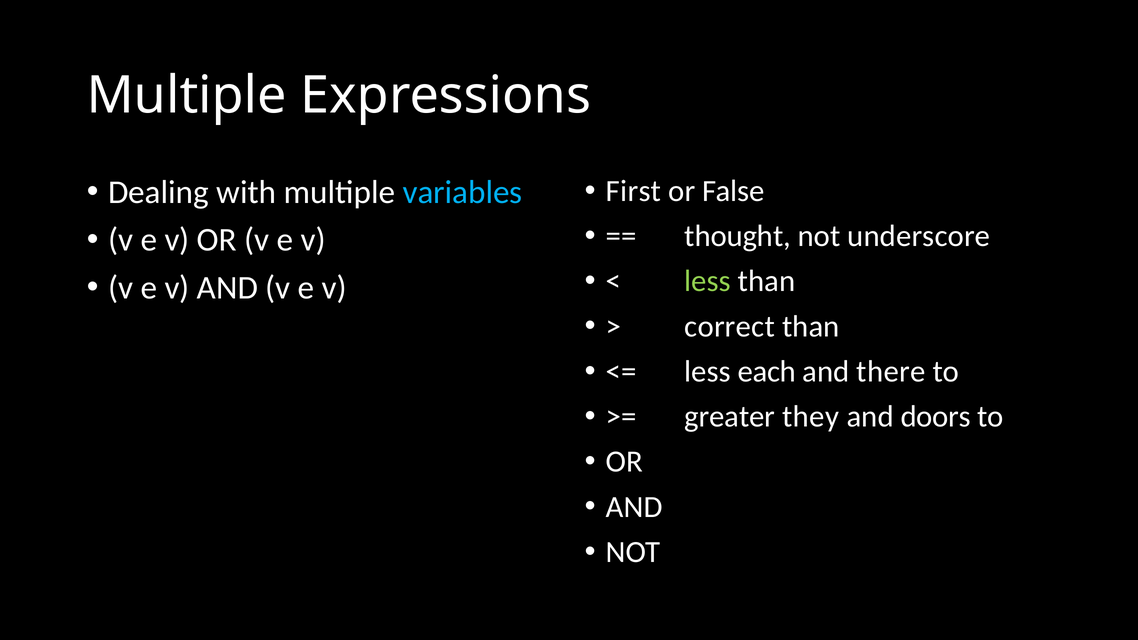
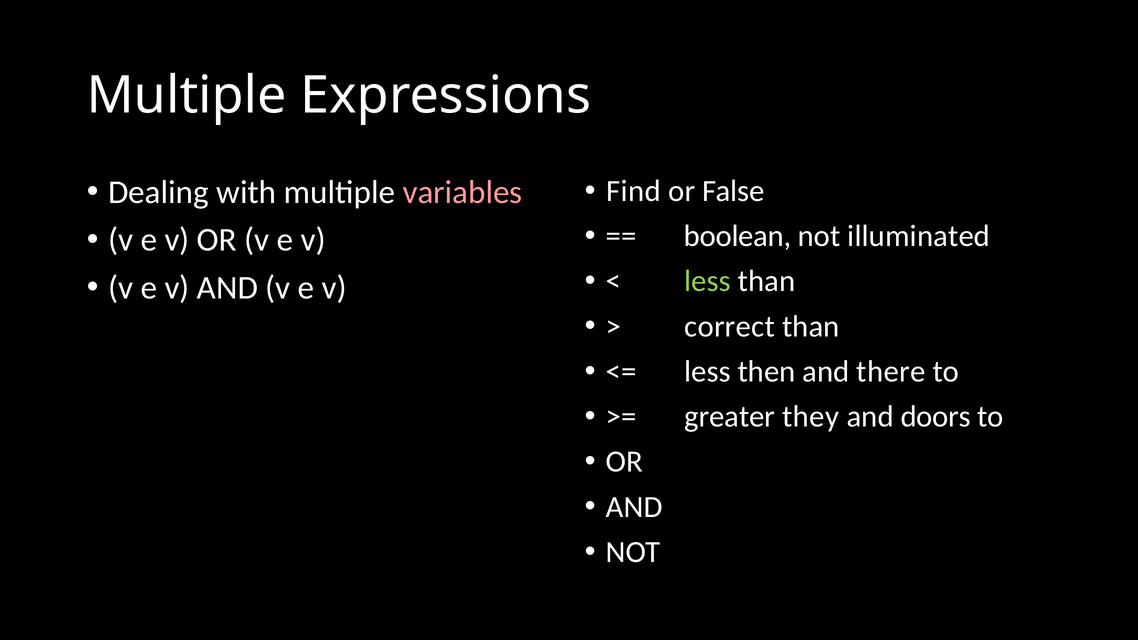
First: First -> Find (633, 191)
variables colour: light blue -> pink (463, 192)
thought: thought -> boolean (738, 236)
underscore: underscore -> illuminated (919, 236)
each: each -> then (767, 372)
